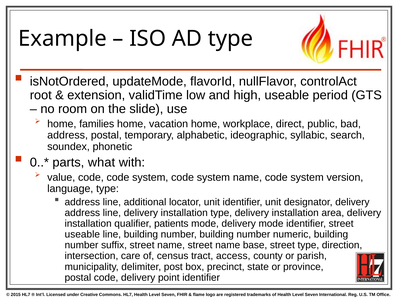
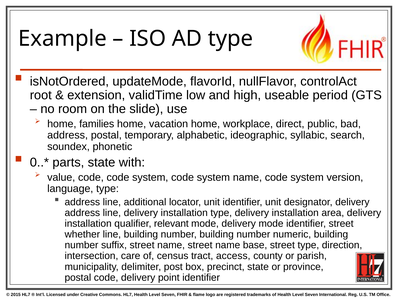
parts what: what -> state (102, 162)
patients: patients -> relevant (171, 223)
useable: useable -> whether (82, 234)
